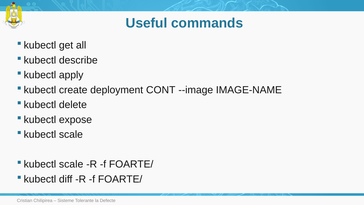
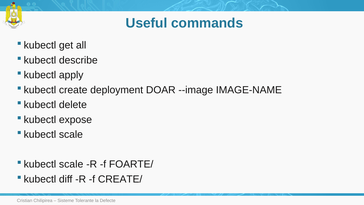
CONT: CONT -> DOAR (161, 90)
diff R f FOARTE/: FOARTE/ -> CREATE/ (120, 179)
